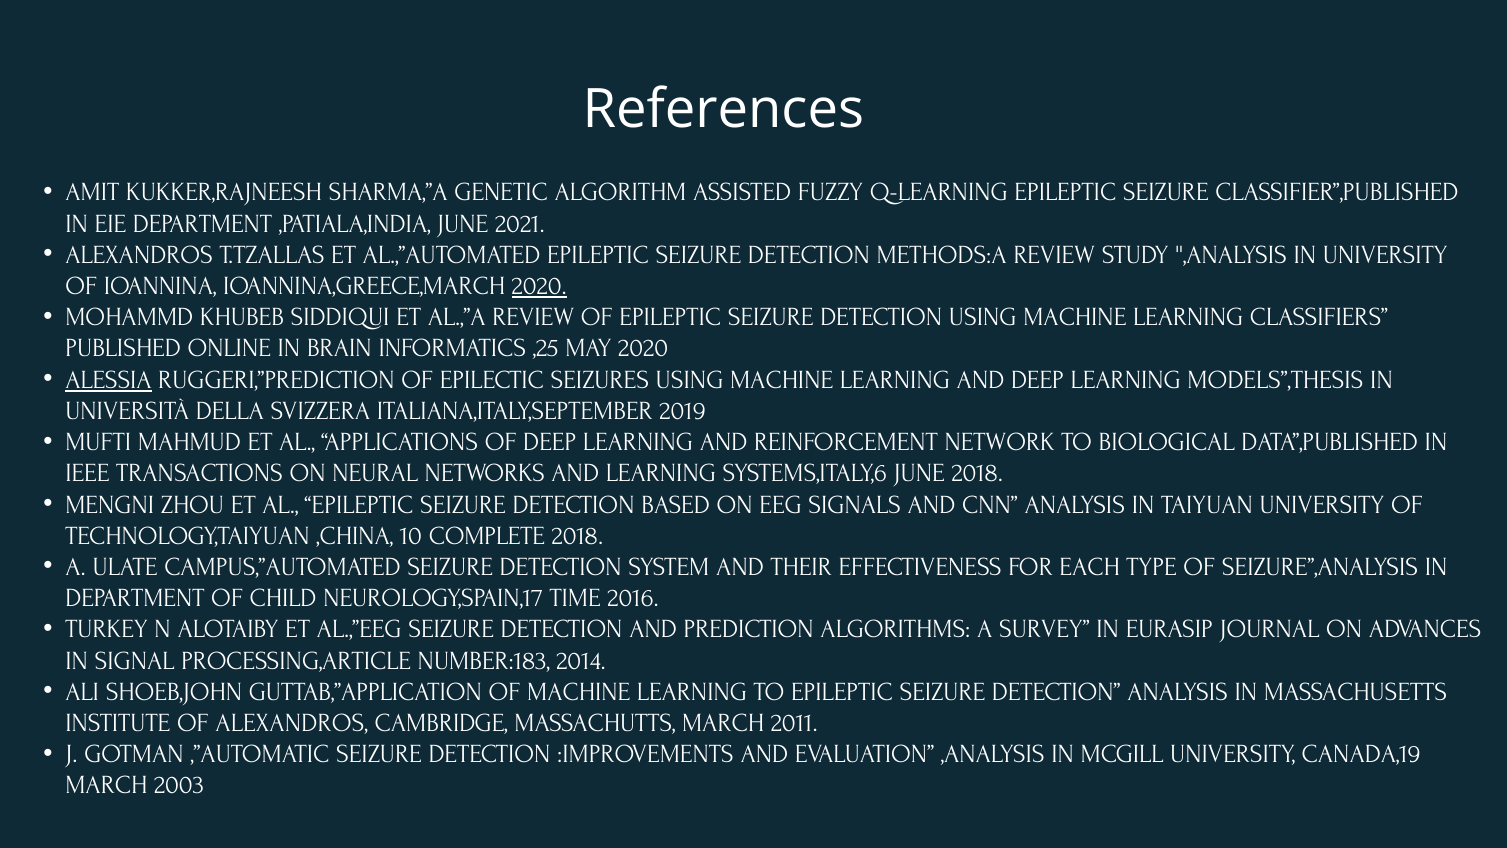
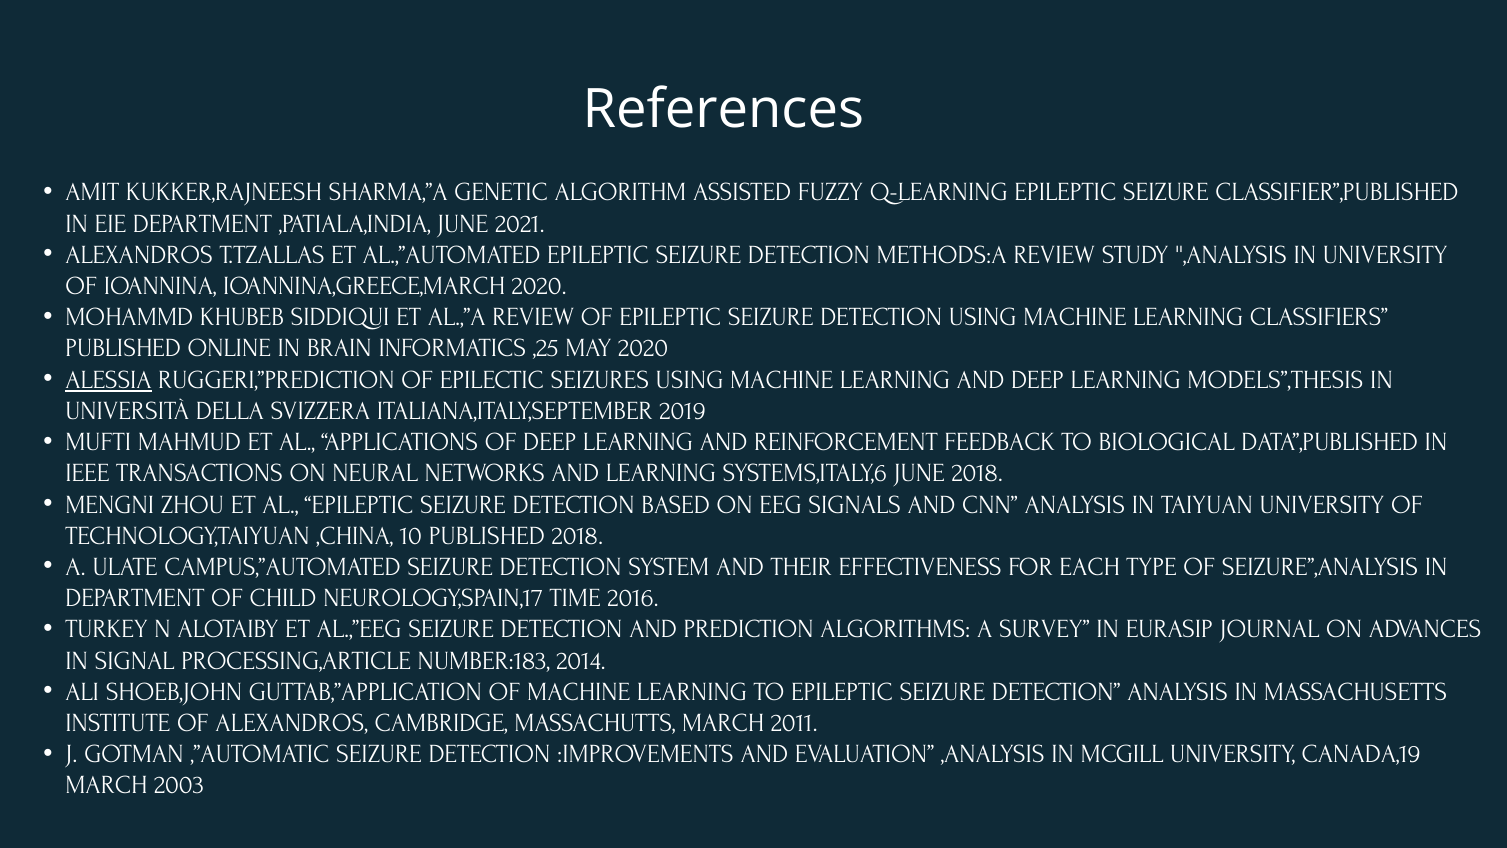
2020 underline: present -> none (539, 286)
NETWORK: NETWORK -> FEEDBACK (1000, 442)
10 COMPLETE: COMPLETE -> PUBLISHED (487, 535)
